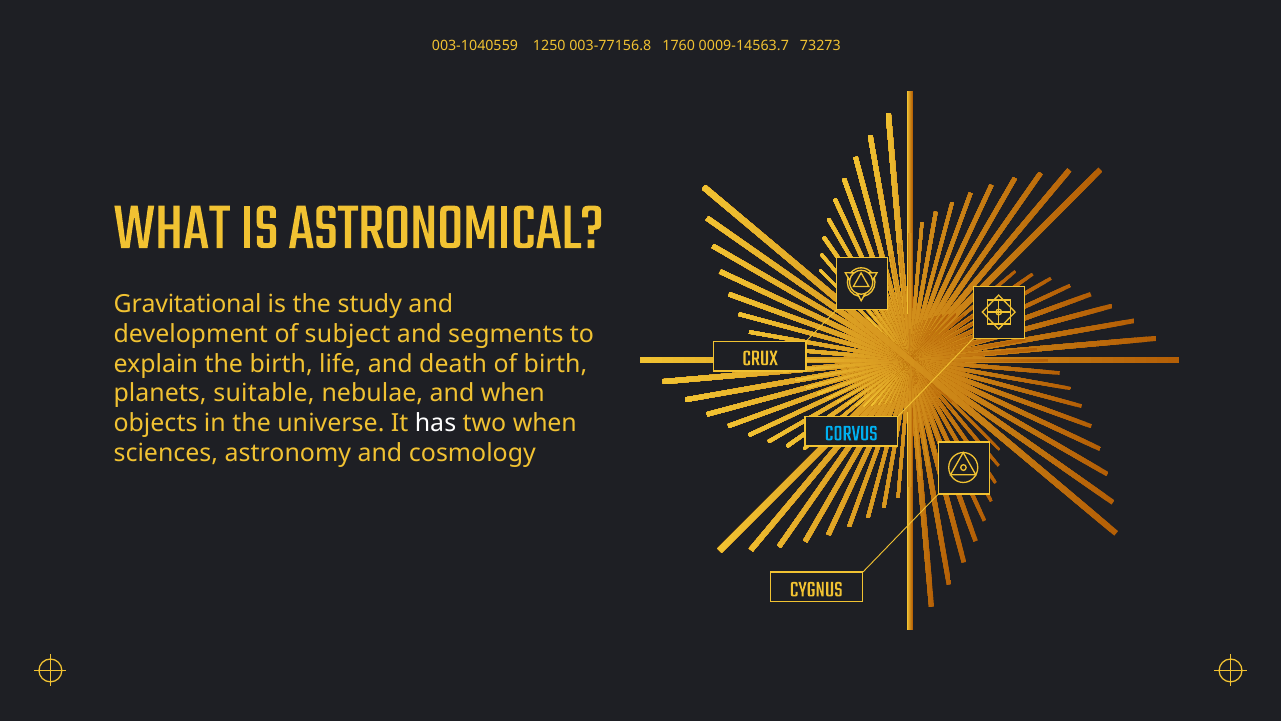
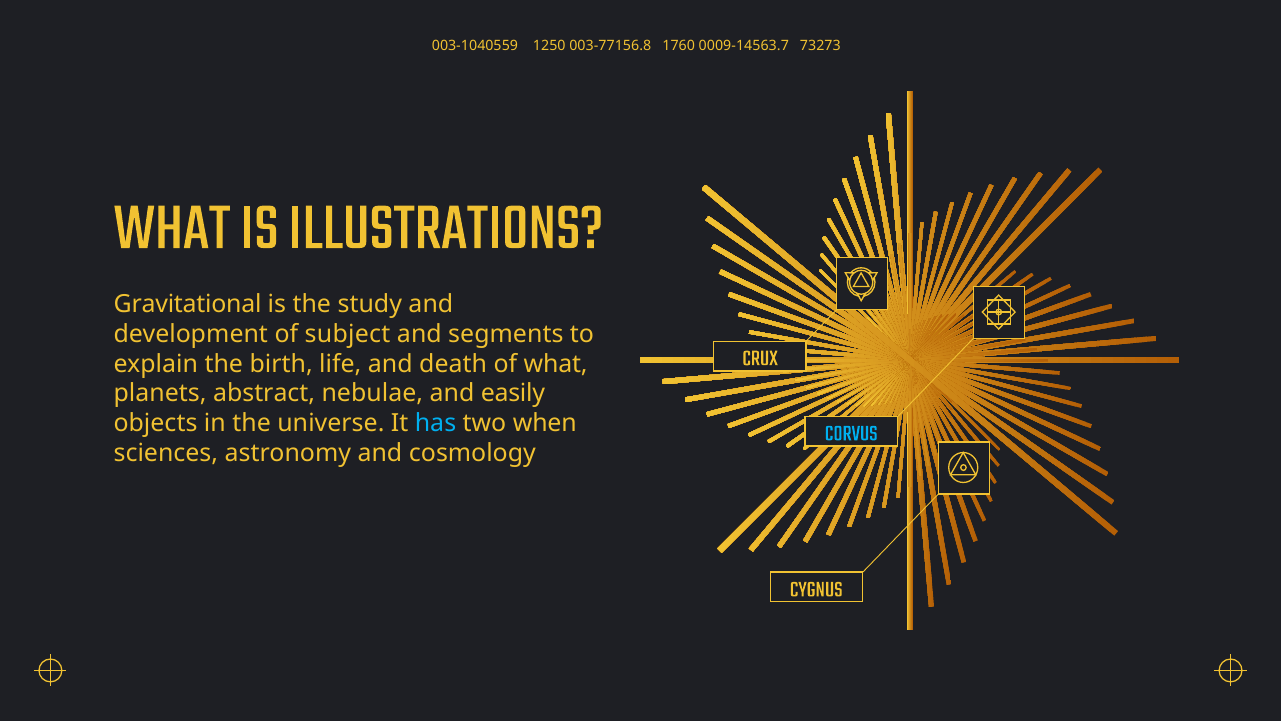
ASTRONOMICAL: ASTRONOMICAL -> ILLUSTRATIONS (446, 226)
of birth: birth -> what (556, 364)
suitable: suitable -> abstract (264, 393)
and when: when -> easily (513, 393)
has colour: white -> light blue (436, 423)
